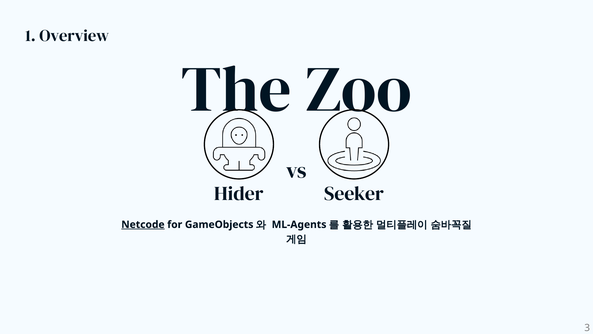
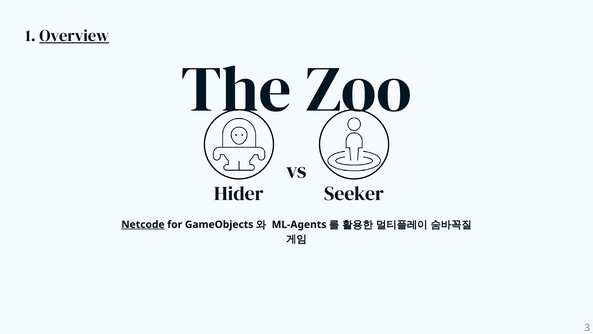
Overview underline: none -> present (74, 36)
